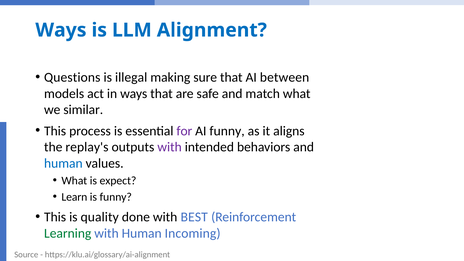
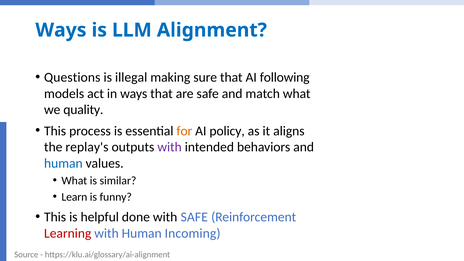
between: between -> following (285, 77)
similar: similar -> quality (83, 110)
for colour: purple -> orange (184, 131)
AI funny: funny -> policy (227, 131)
expect: expect -> similar (118, 181)
quality: quality -> helpful (100, 217)
with BEST: BEST -> SAFE (194, 217)
Learning colour: green -> red (68, 233)
